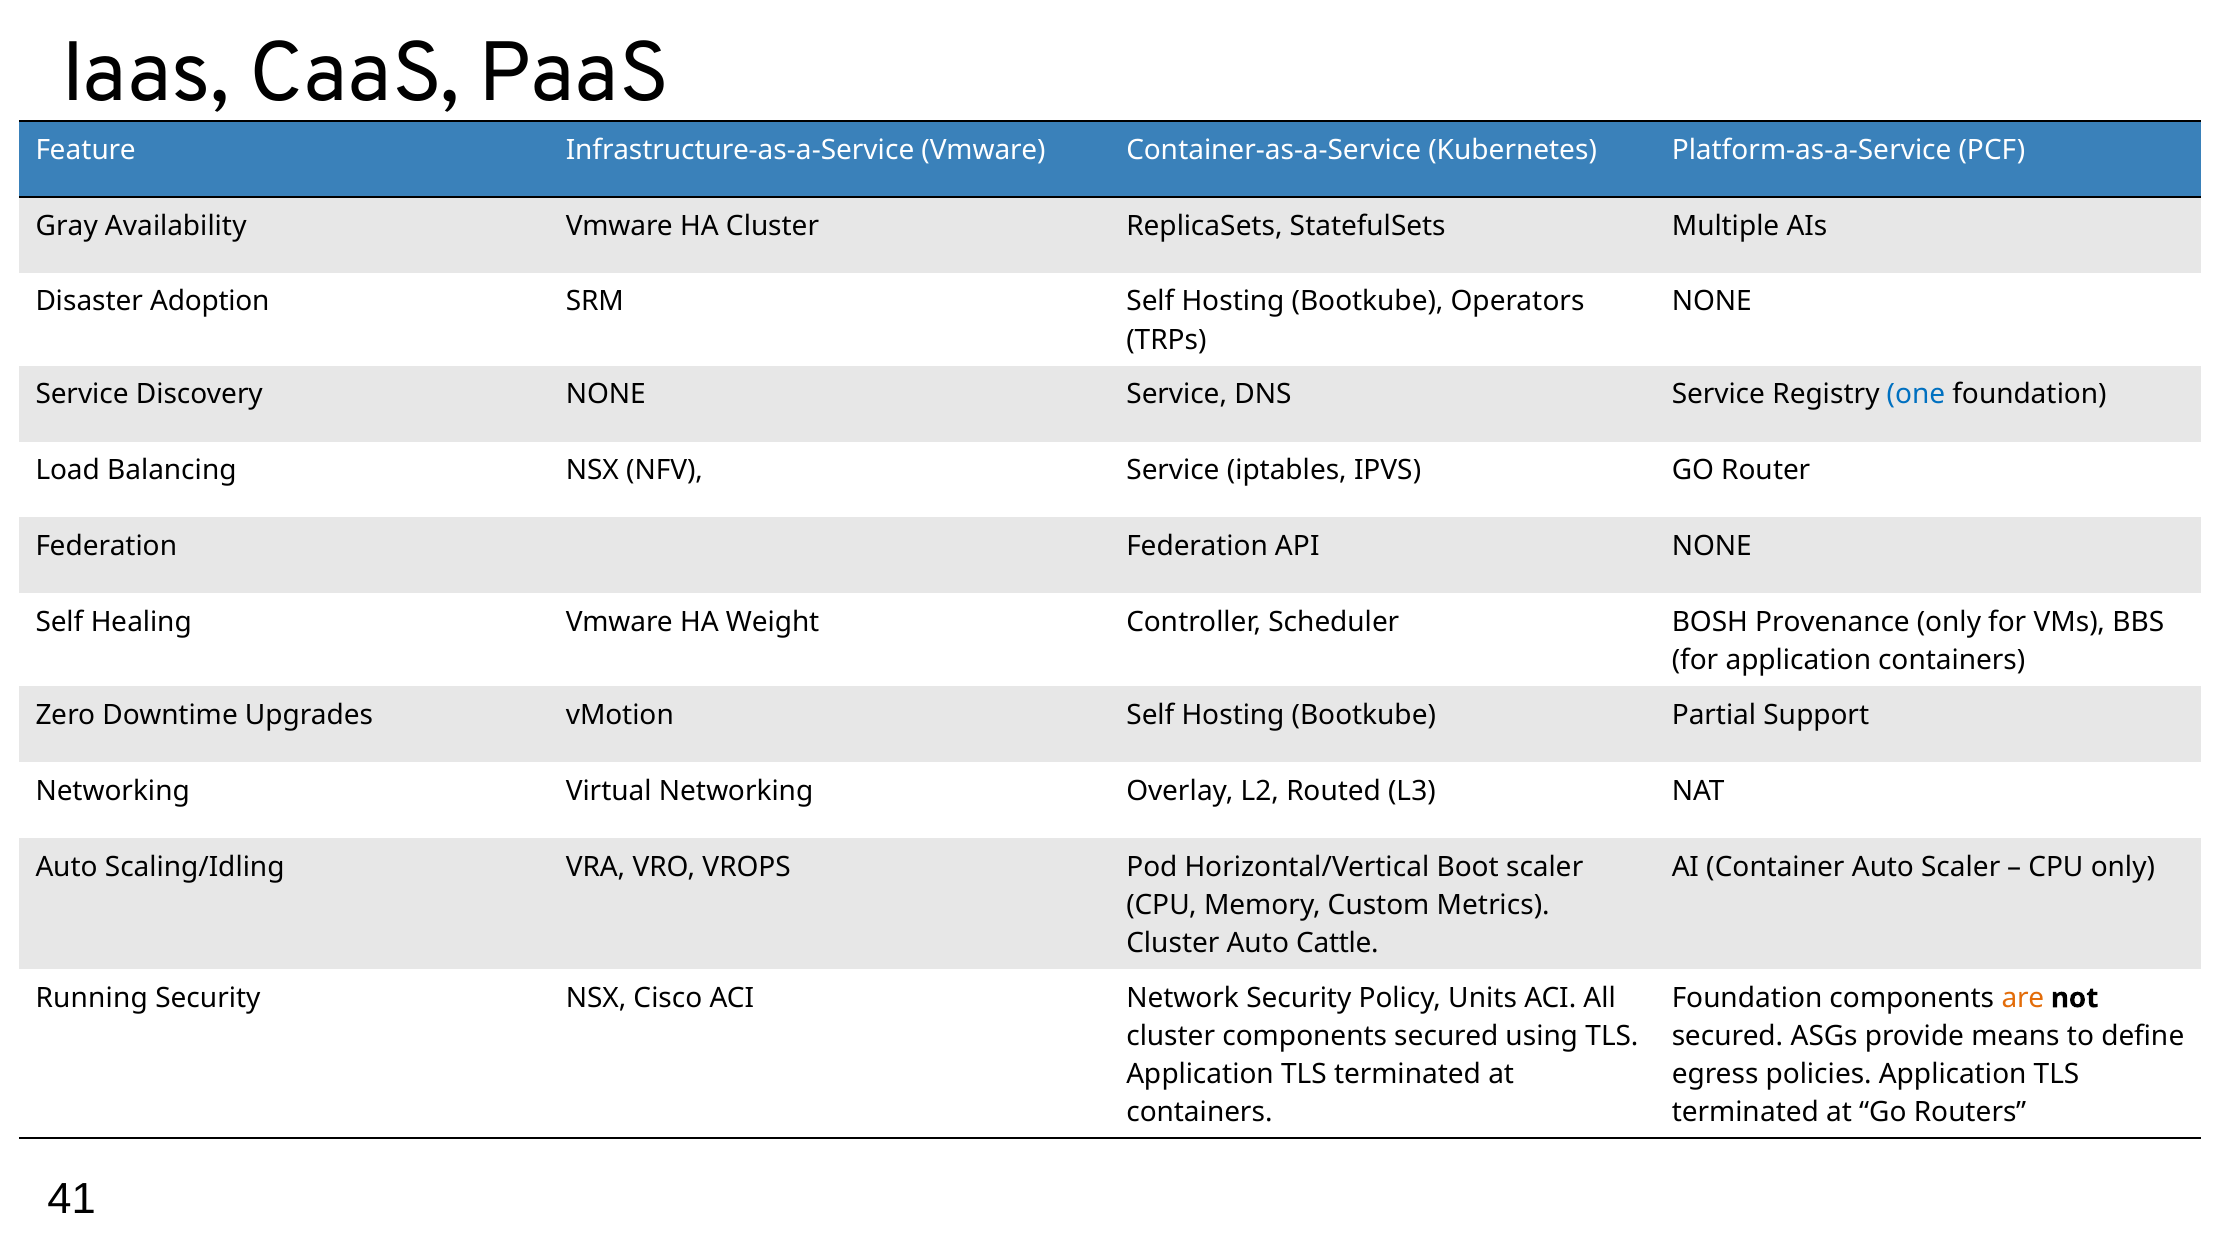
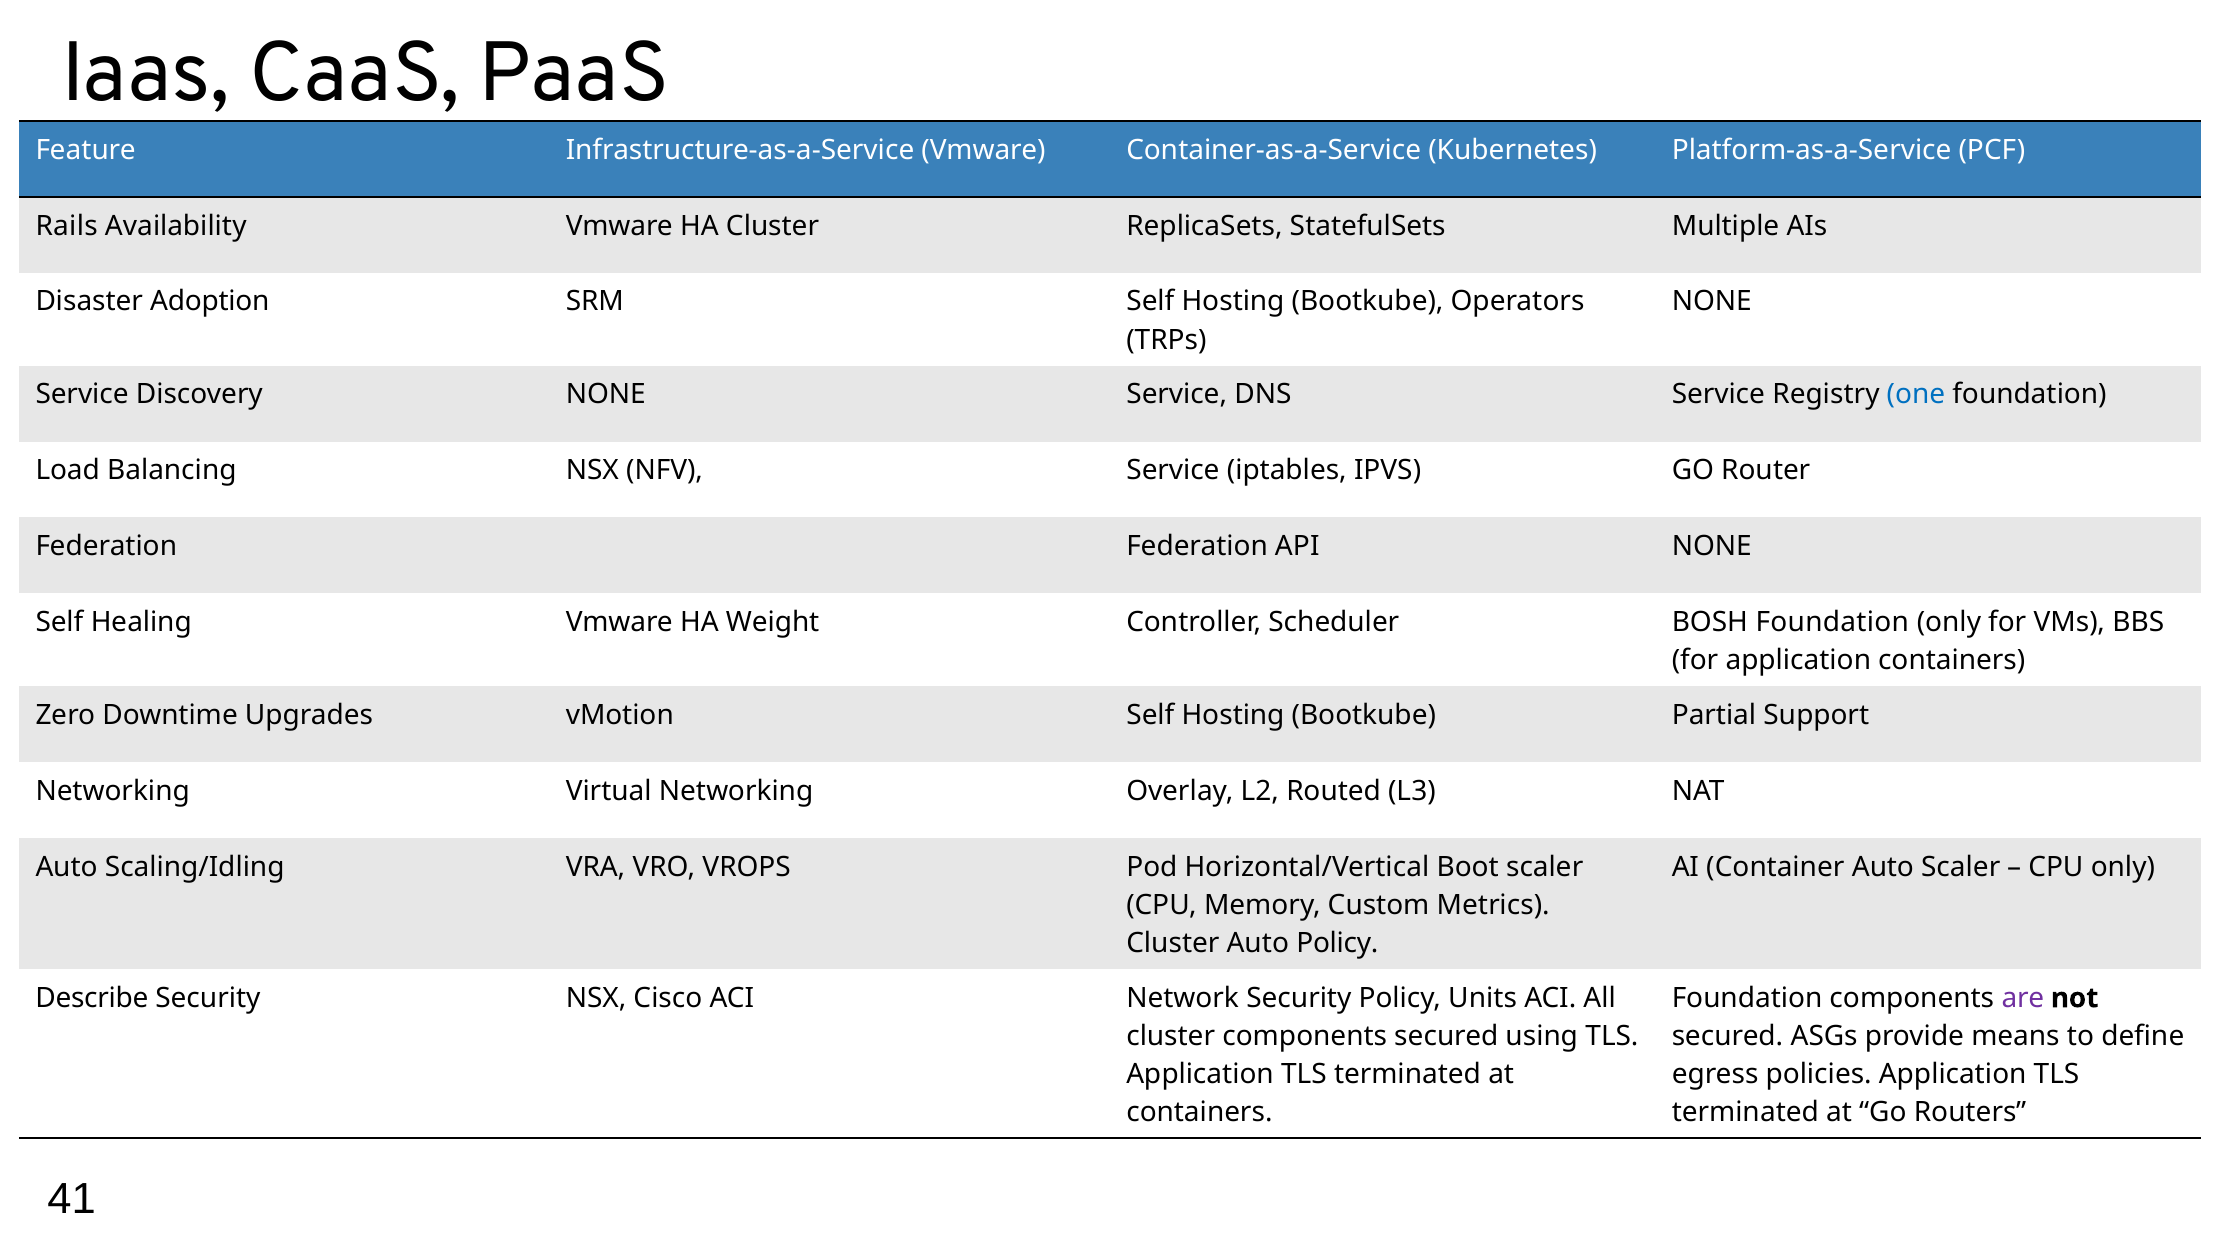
Gray: Gray -> Rails (67, 226)
BOSH Provenance: Provenance -> Foundation (1832, 622)
Auto Cattle: Cattle -> Policy (1337, 943)
Running: Running -> Describe (92, 998)
are colour: orange -> purple (2023, 998)
